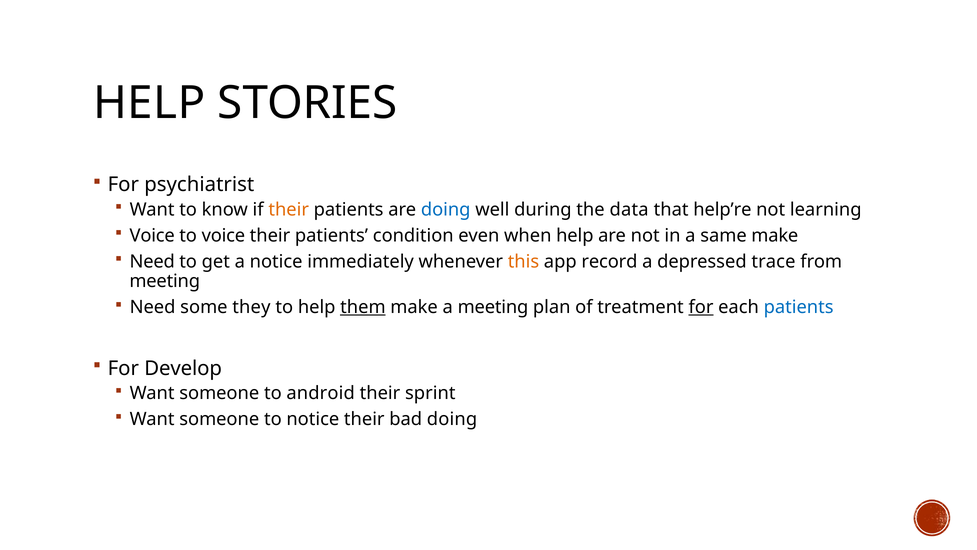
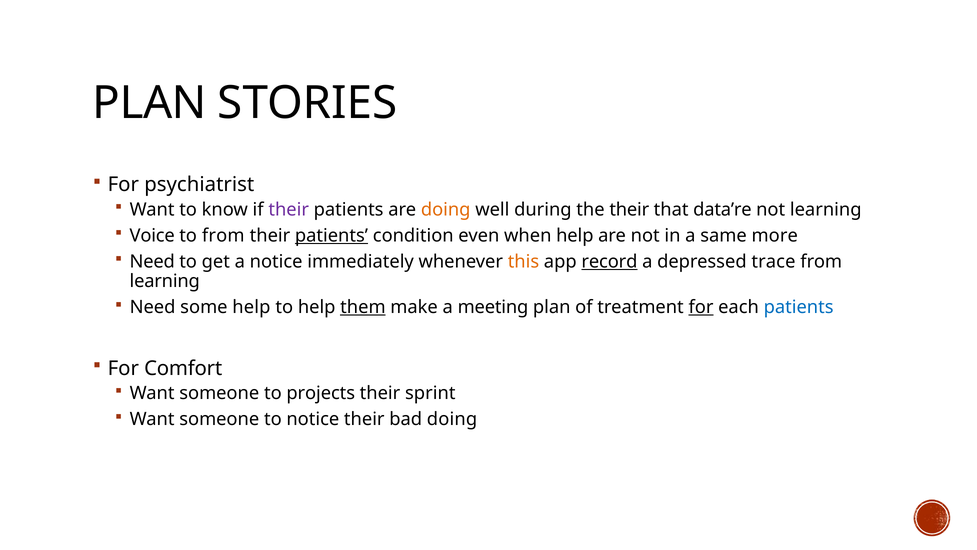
HELP: HELP -> PLAN (150, 103)
their colour: orange -> purple (289, 210)
doing colour: blue -> orange (446, 210)
the data: data -> their (629, 210)
help’re: help’re -> data’re (722, 210)
to voice: voice -> from (223, 235)
patients underline: none -> present (331, 235)
same make: make -> more (775, 235)
record underline: none -> present (609, 261)
meeting: meeting -> learning (165, 281)
some they: they -> help (251, 307)
Develop: Develop -> Comfort (183, 368)
android: android -> projects (321, 393)
